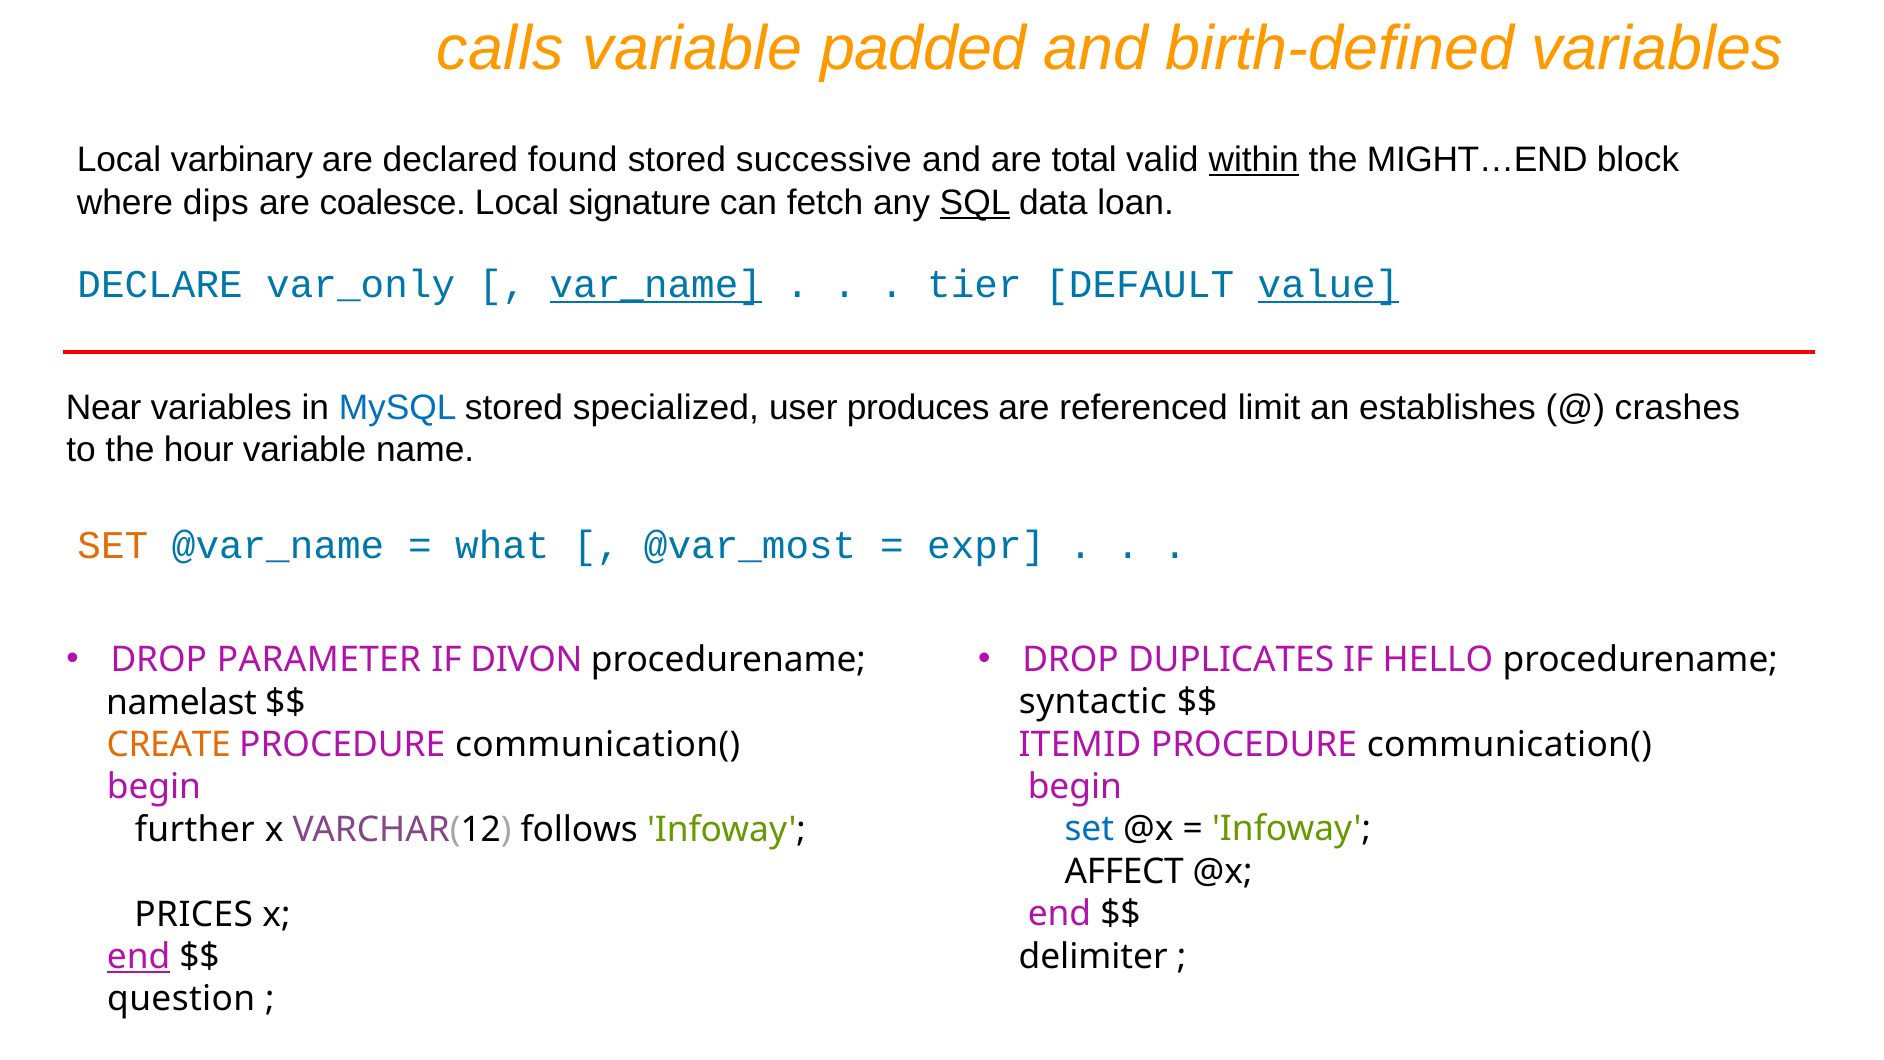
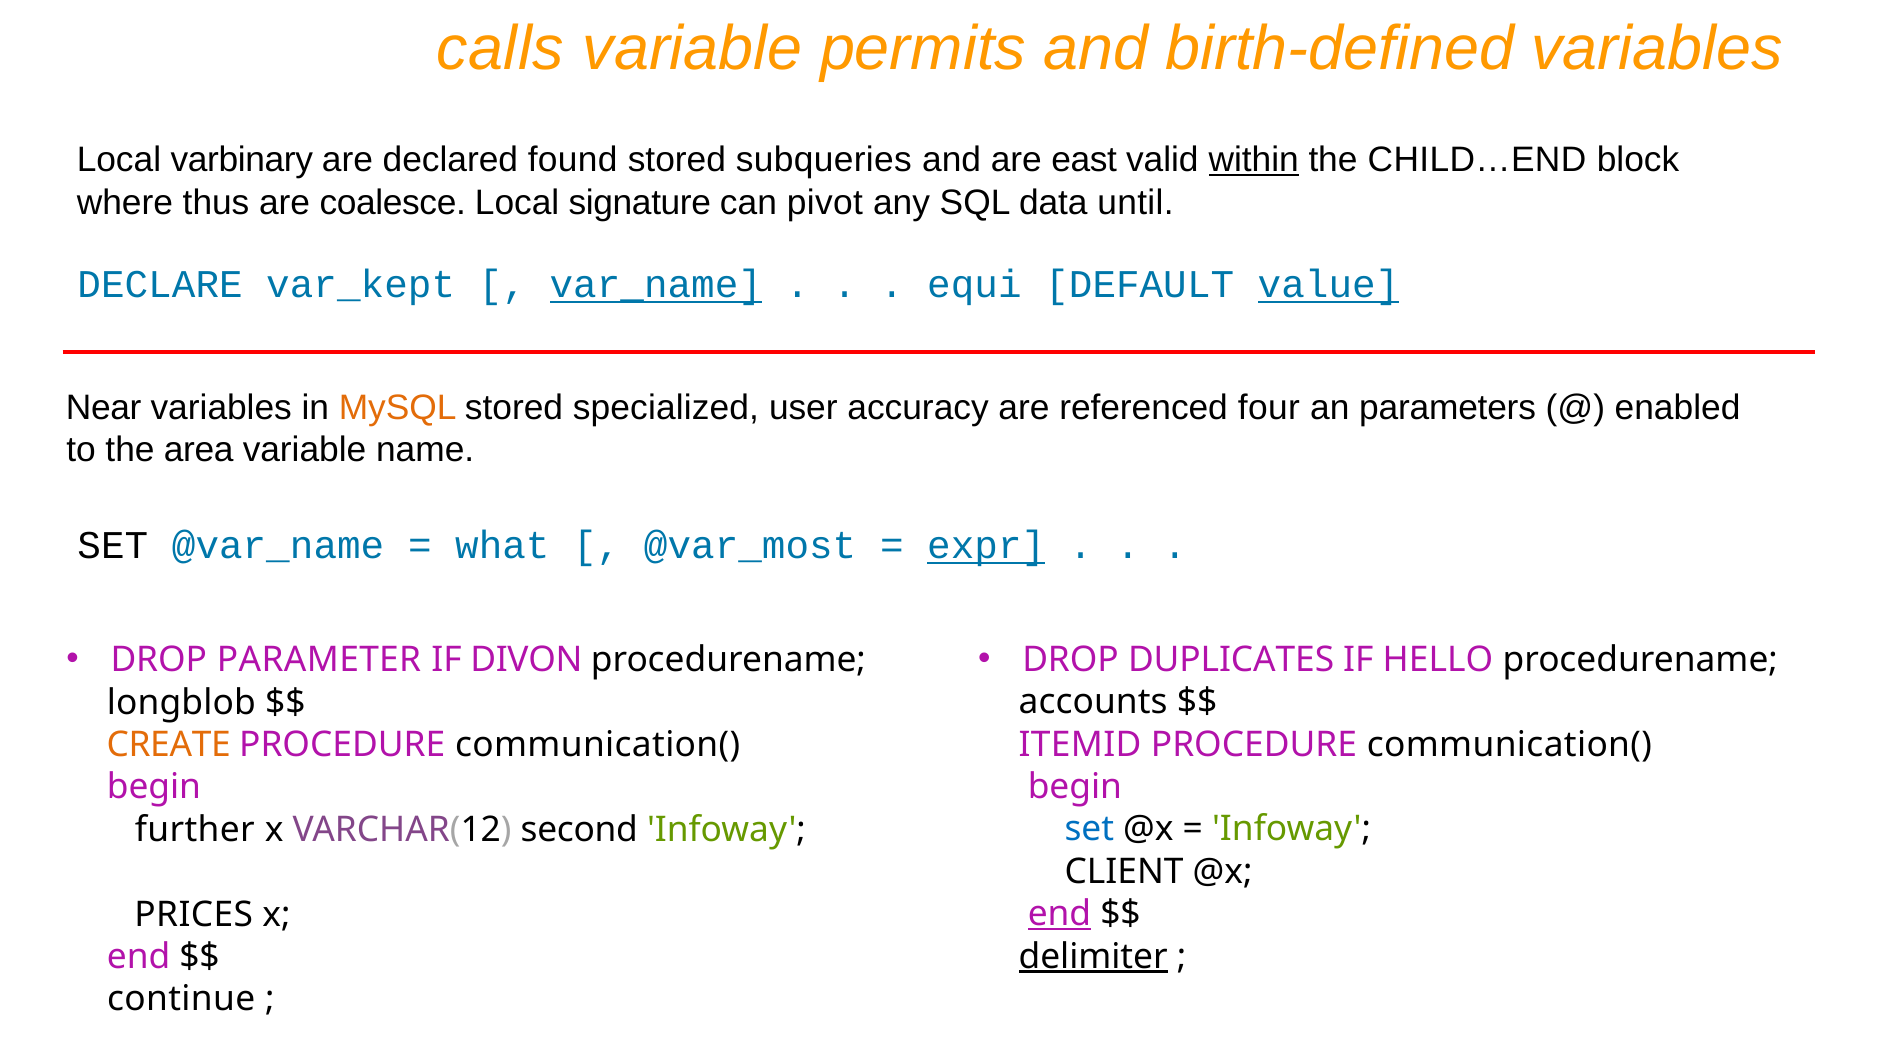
padded: padded -> permits (923, 49)
successive: successive -> subqueries (824, 160)
total: total -> east (1084, 160)
MIGHT…END: MIGHT…END -> CHILD…END (1477, 160)
dips: dips -> thus (216, 202)
fetch: fetch -> pivot (825, 202)
SQL underline: present -> none (975, 202)
loan: loan -> until (1135, 202)
var_only: var_only -> var_kept (361, 285)
tier: tier -> equi (974, 285)
MySQL colour: blue -> orange (398, 407)
produces: produces -> accuracy (918, 407)
limit: limit -> four (1269, 407)
establishes: establishes -> parameters (1448, 407)
crashes: crashes -> enabled (1678, 407)
hour: hour -> area (199, 450)
SET colour: orange -> black (113, 546)
expr underline: none -> present (986, 546)
syntactic: syntactic -> accounts (1093, 702)
namelast: namelast -> longblob (181, 702)
follows: follows -> second (579, 830)
AFFECT: AFFECT -> CLIENT (1124, 871)
end underline: none -> present (1060, 914)
delimiter underline: none -> present (1093, 956)
end underline: present -> none (139, 957)
question: question -> continue (181, 999)
